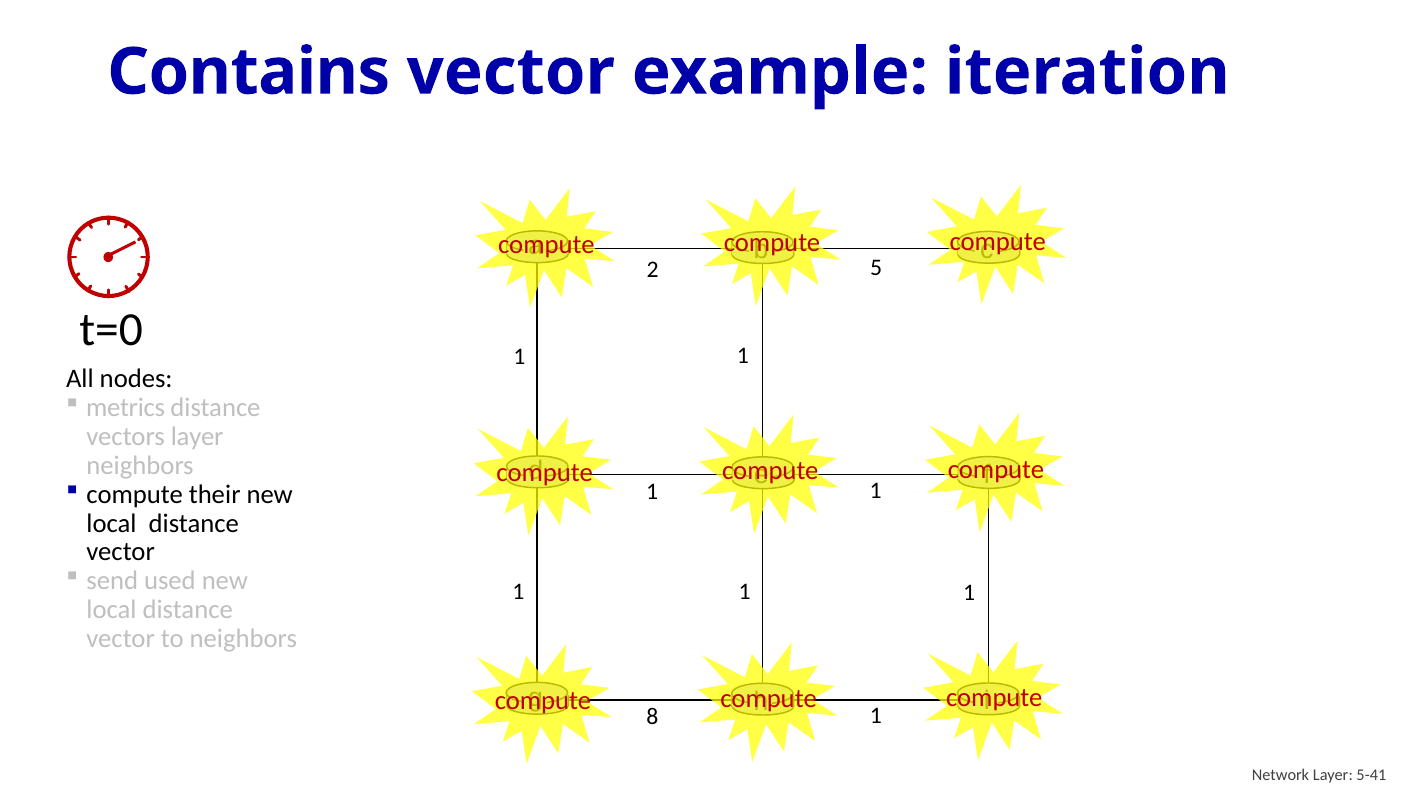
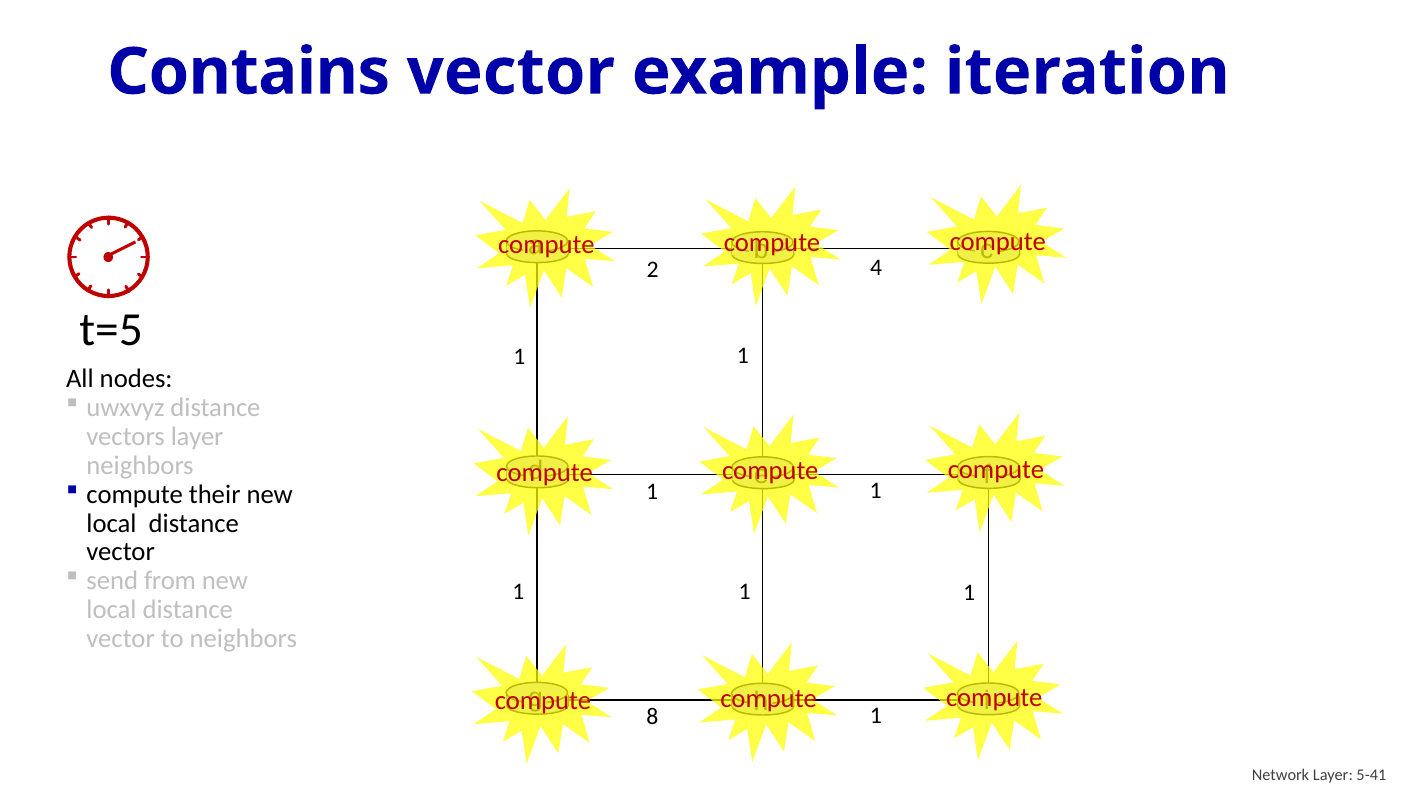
5: 5 -> 4 (876, 268)
t=0: t=0 -> t=5 (111, 329)
metrics: metrics -> uwxvyz (126, 408)
used: used -> from (170, 581)
